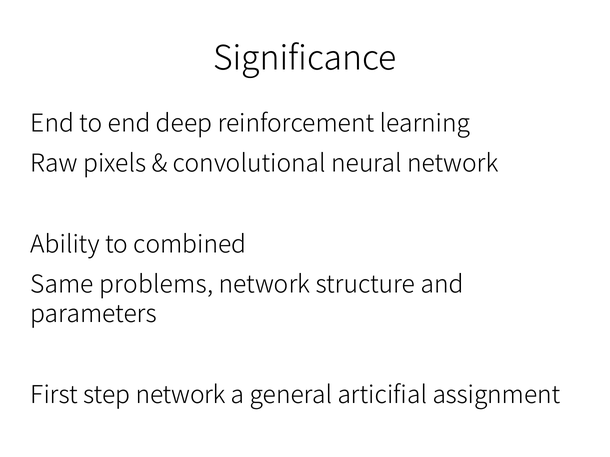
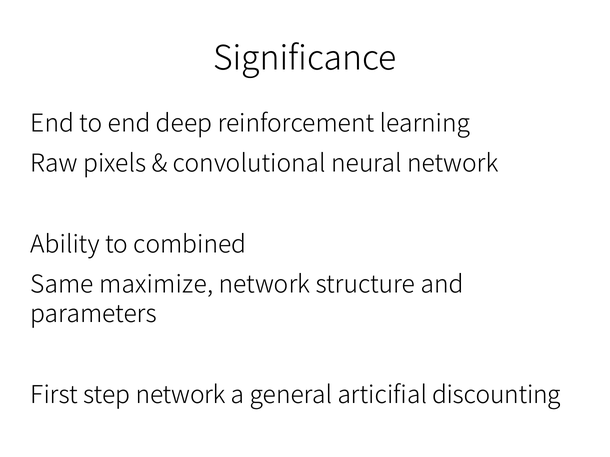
problems: problems -> maximize (156, 285)
assignment: assignment -> discounting (496, 396)
